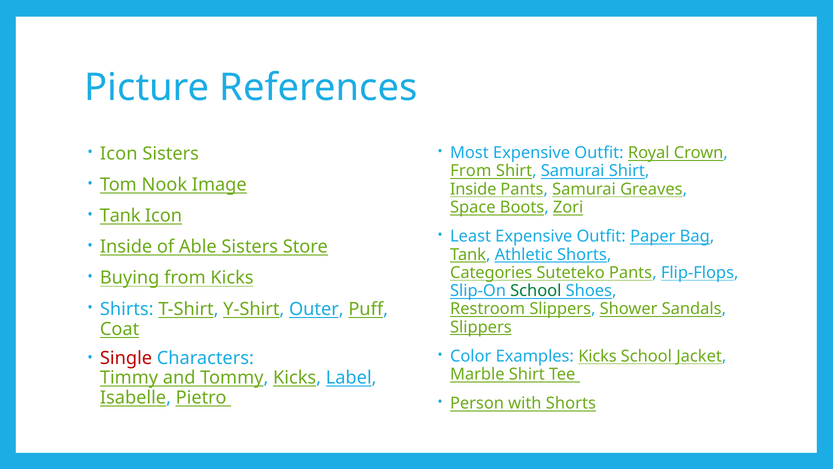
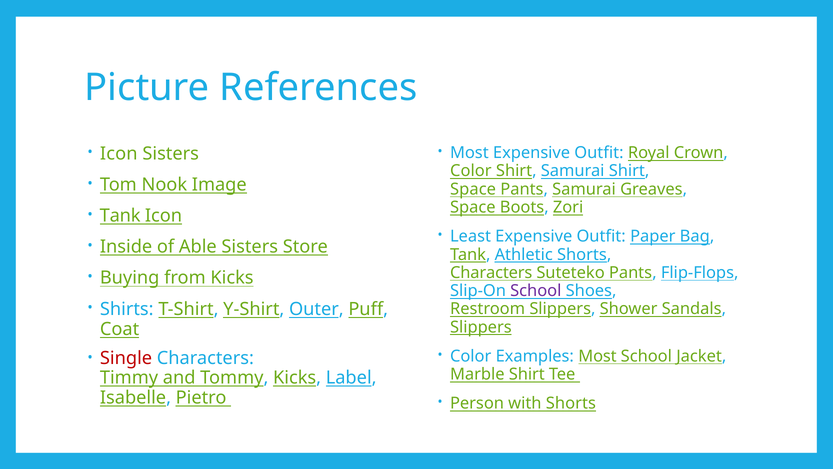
From: From -> Color (471, 171)
Inside: Inside -> Space (473, 189)
Categories: Categories -> Characters (491, 272)
School colour: green -> purple (536, 291)
Examples Kicks: Kicks -> Most (597, 356)
